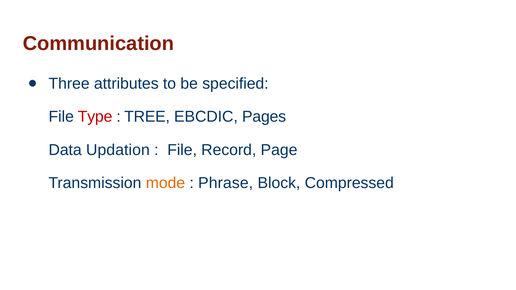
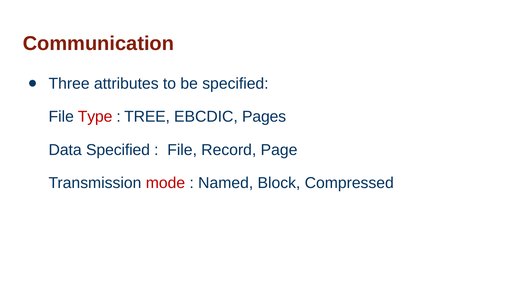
Data Updation: Updation -> Specified (118, 150)
mode colour: orange -> red (165, 183)
Phrase: Phrase -> Named (226, 183)
